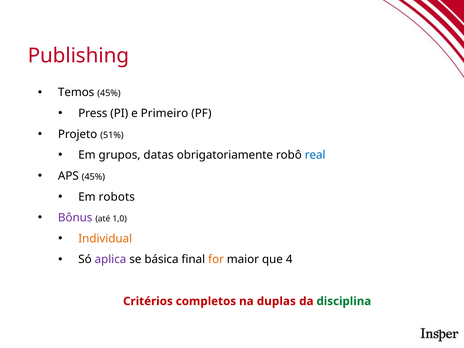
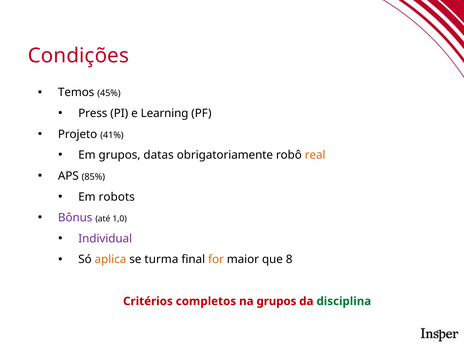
Publishing: Publishing -> Condições (78, 56)
Primeiro: Primeiro -> Learning (165, 113)
51%: 51% -> 41% (112, 135)
real colour: blue -> orange (315, 155)
APS 45%: 45% -> 85% (93, 177)
Individual colour: orange -> purple (105, 239)
aplica colour: purple -> orange (110, 260)
básica: básica -> turma (161, 260)
4: 4 -> 8 (289, 260)
na duplas: duplas -> grupos (276, 301)
